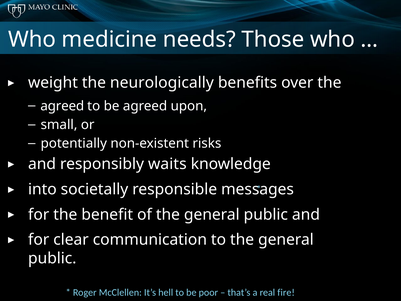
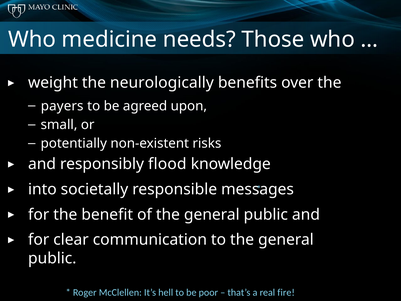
agreed: agreed -> payers (62, 106)
waits: waits -> flood (167, 164)
